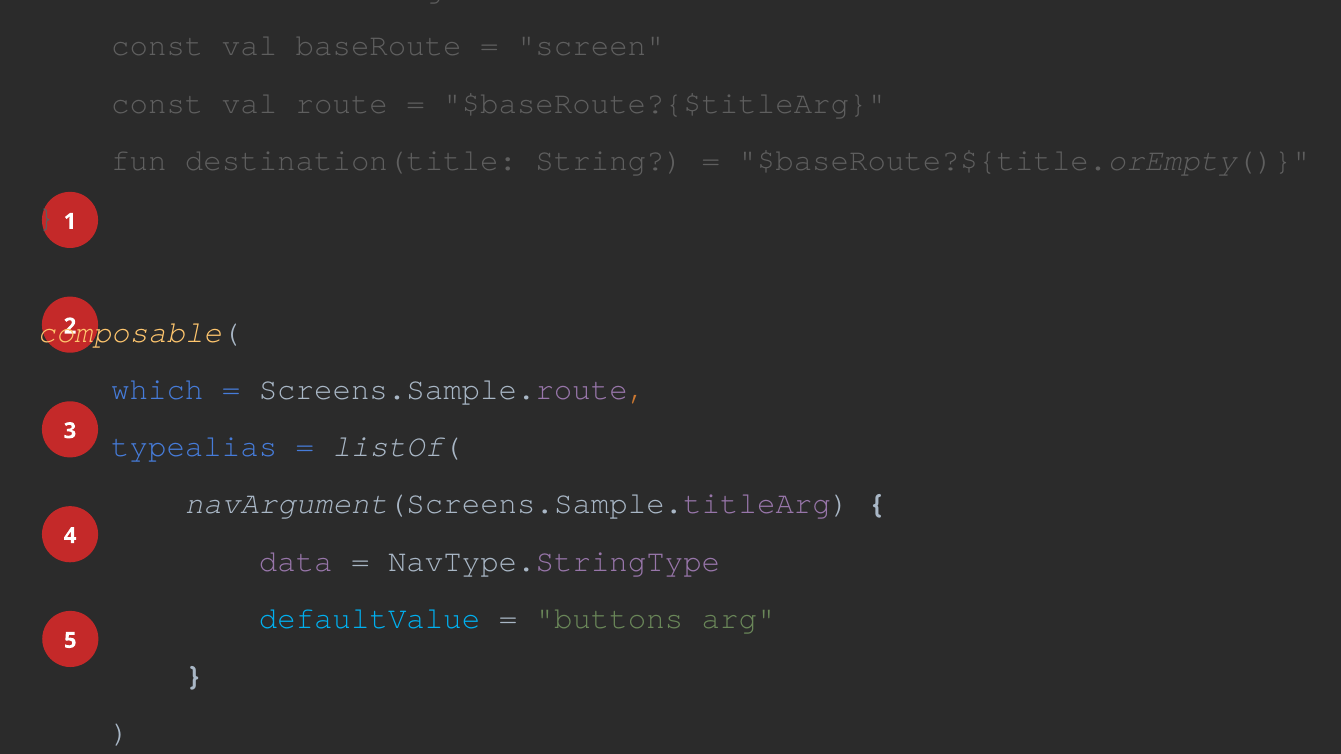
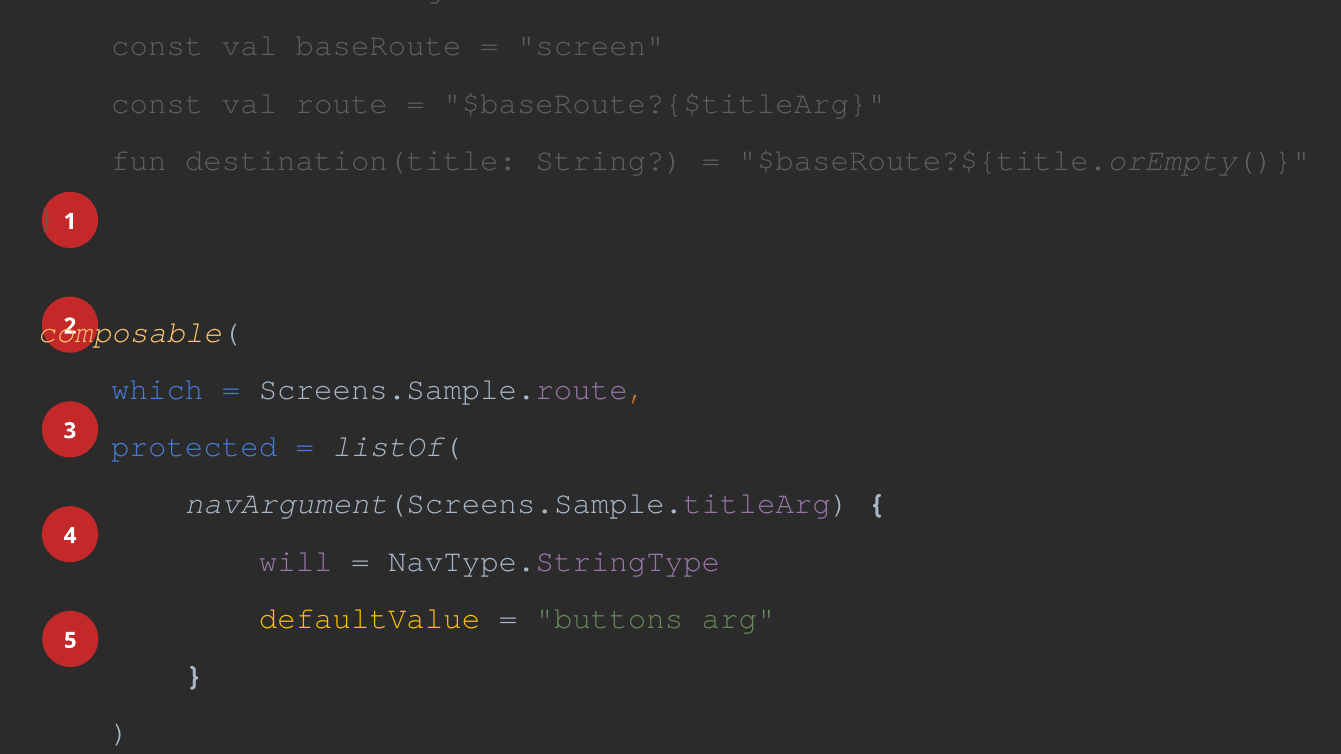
typealias: typealias -> protected (194, 447)
data: data -> will (296, 561)
defaultValue colour: light blue -> yellow (370, 619)
